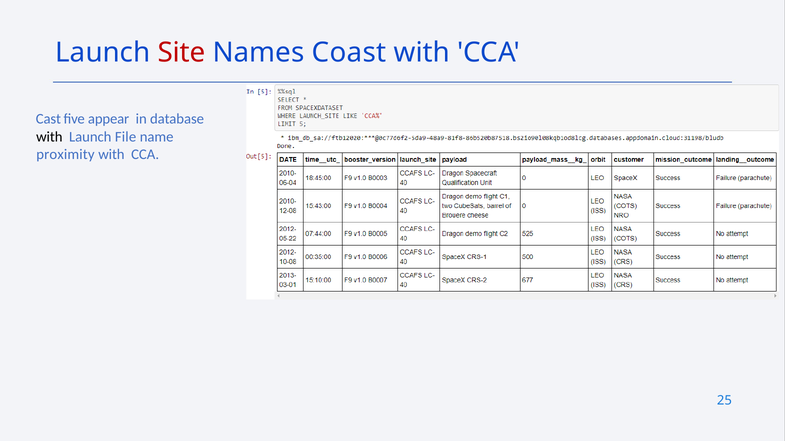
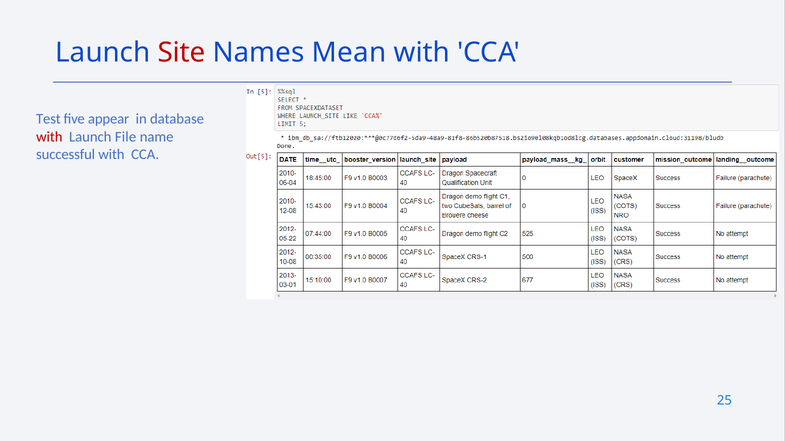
Coast: Coast -> Mean (349, 52)
Cast: Cast -> Test (48, 119)
with colour: black -> red (49, 137)
proximity: proximity -> successful (66, 155)
